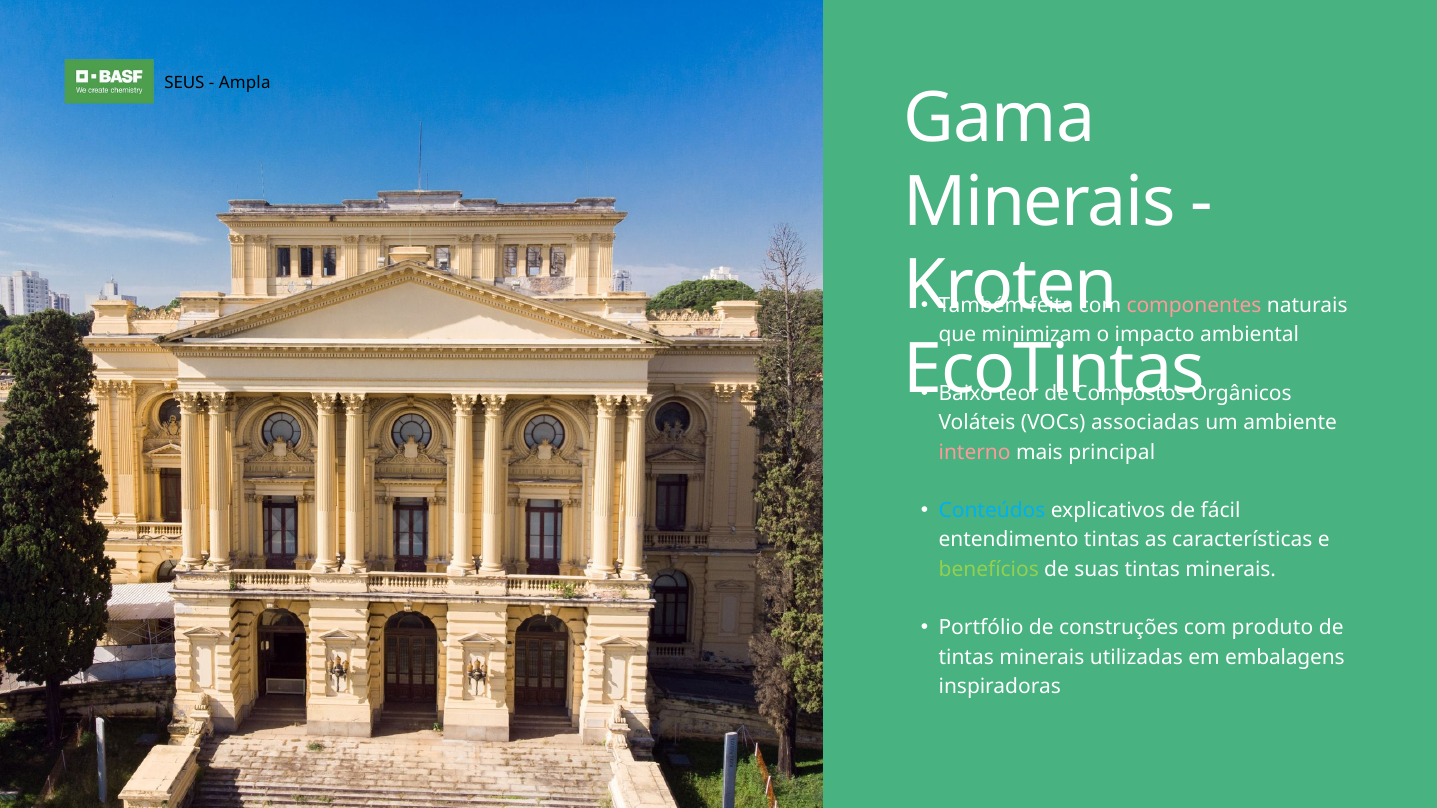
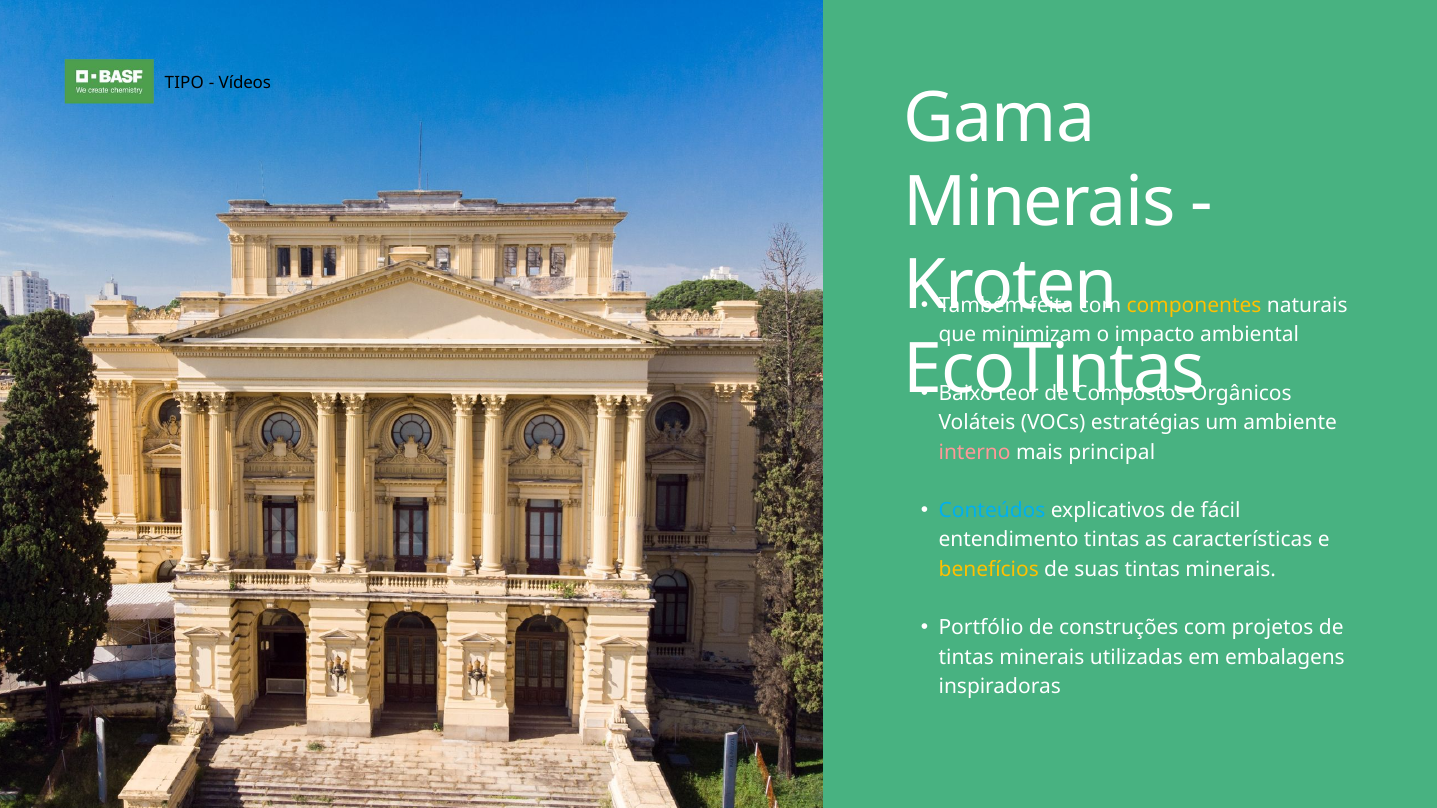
SEUS: SEUS -> TIPO (184, 83)
Ampla: Ampla -> Vídeos (245, 83)
componentes colour: pink -> yellow (1194, 306)
associadas: associadas -> estratégias (1145, 423)
benefícios colour: light green -> yellow (989, 570)
produto: produto -> projetos (1273, 628)
